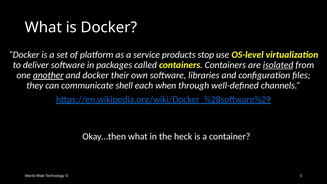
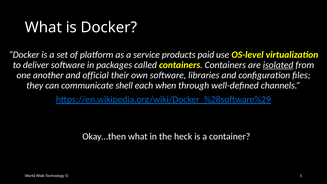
stop: stop -> paid (206, 55)
another underline: present -> none (48, 75)
and docker: docker -> official (96, 75)
